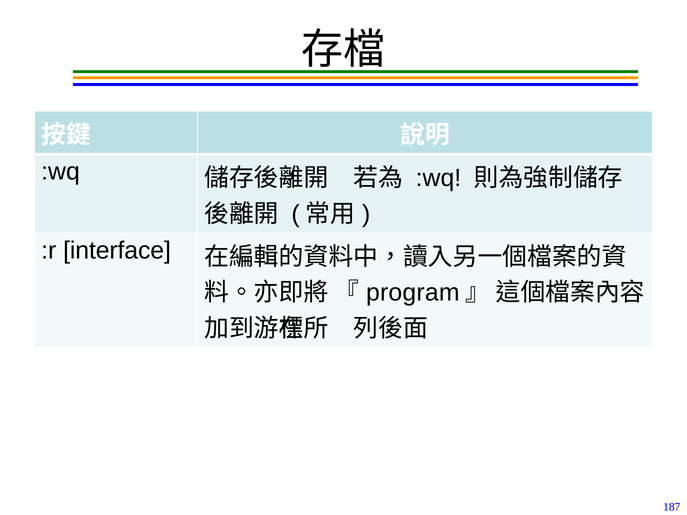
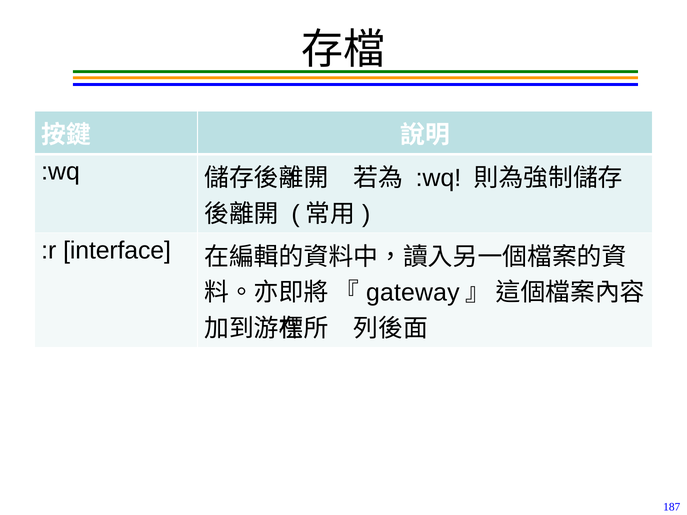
program: program -> gateway (413, 293)
